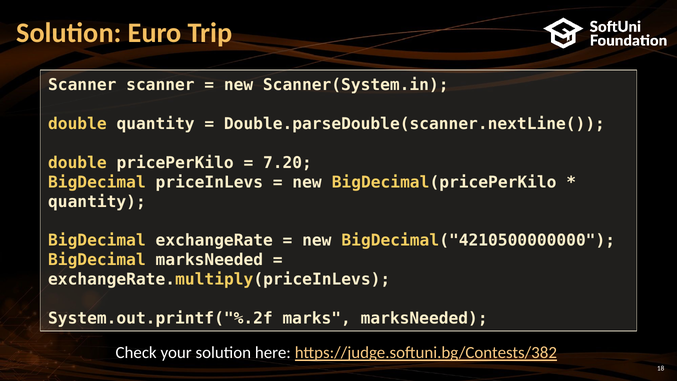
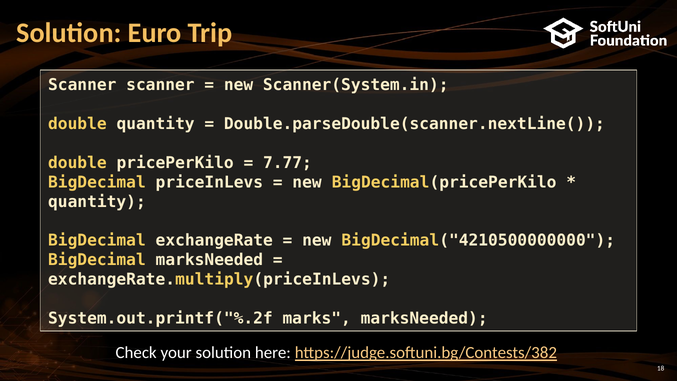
7.20: 7.20 -> 7.77 (287, 163)
